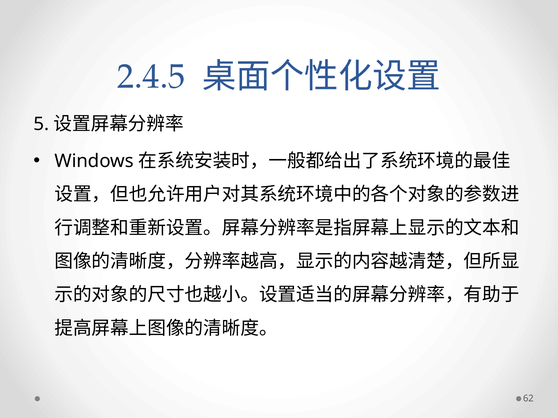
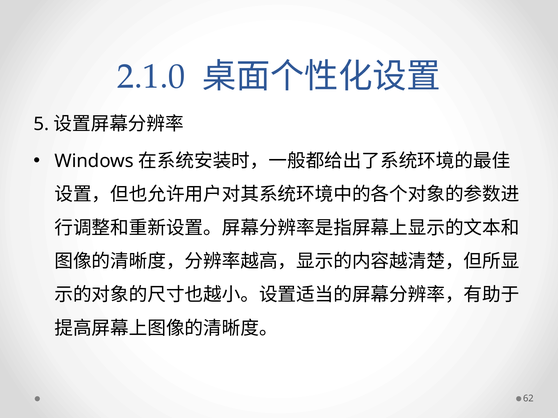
2.4.5: 2.4.5 -> 2.1.0 (151, 77)
